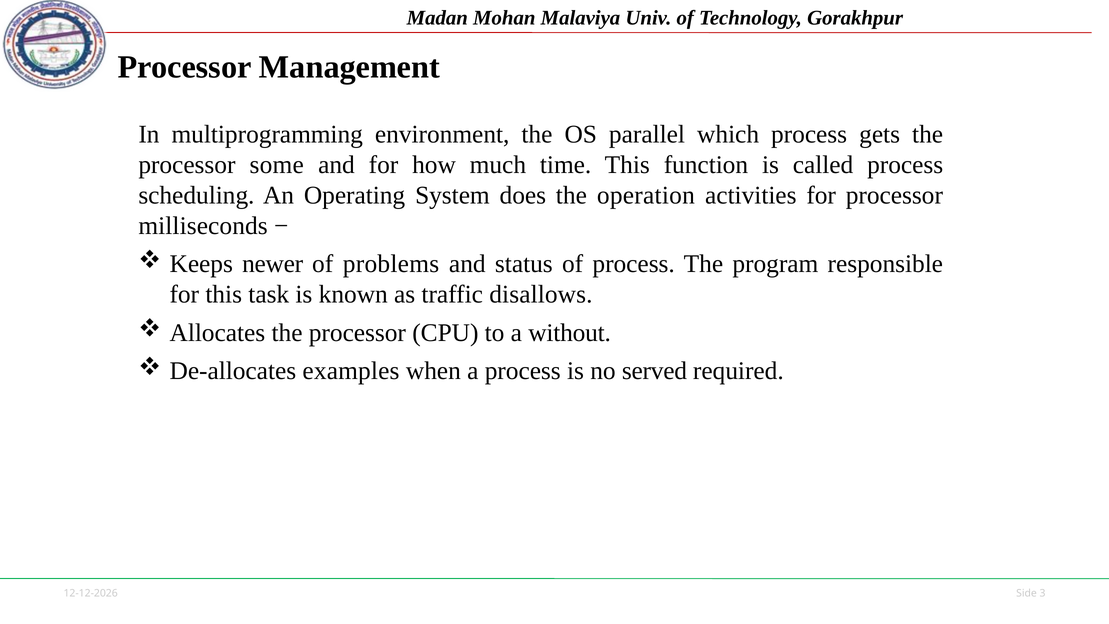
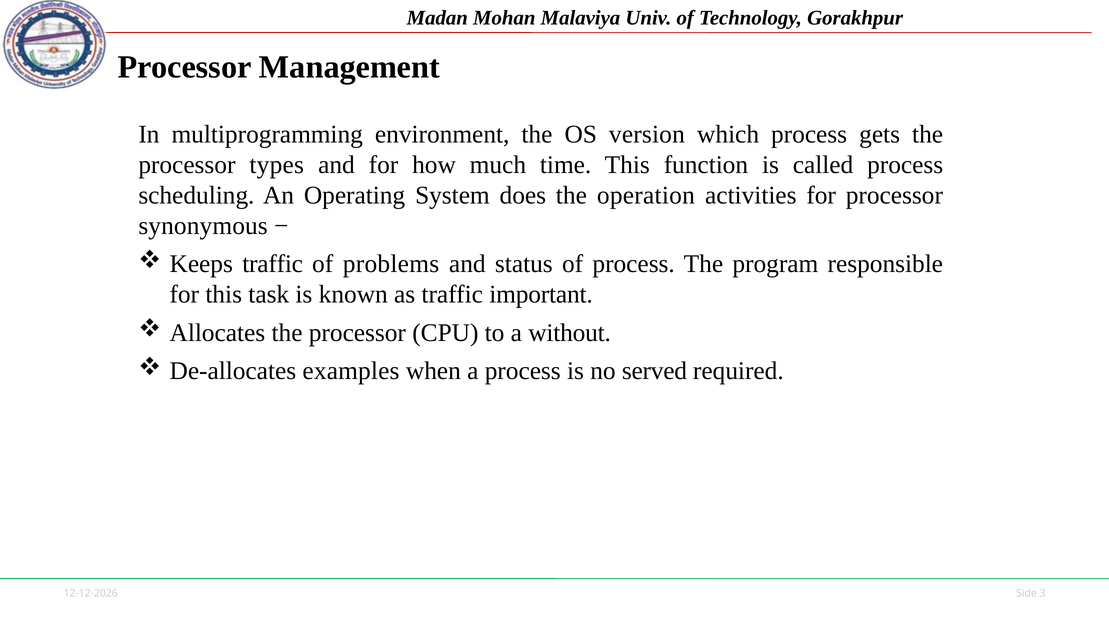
parallel: parallel -> version (647, 134)
some: some -> types (277, 165)
milliseconds: milliseconds -> synonymous (203, 226)
Keeps newer: newer -> traffic (273, 264)
disallows: disallows -> important (541, 294)
